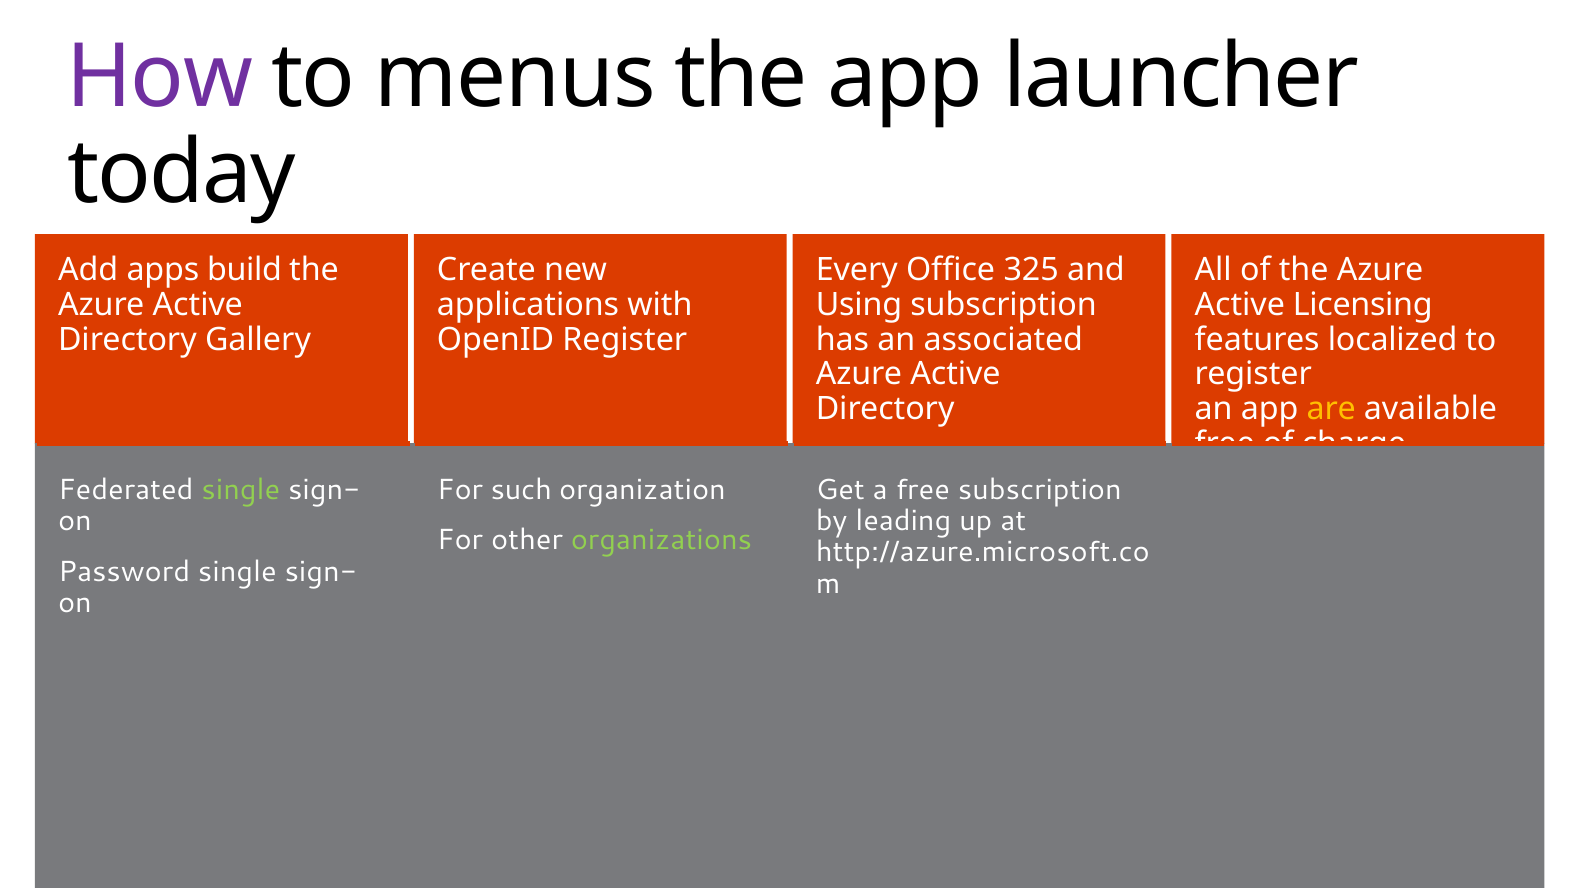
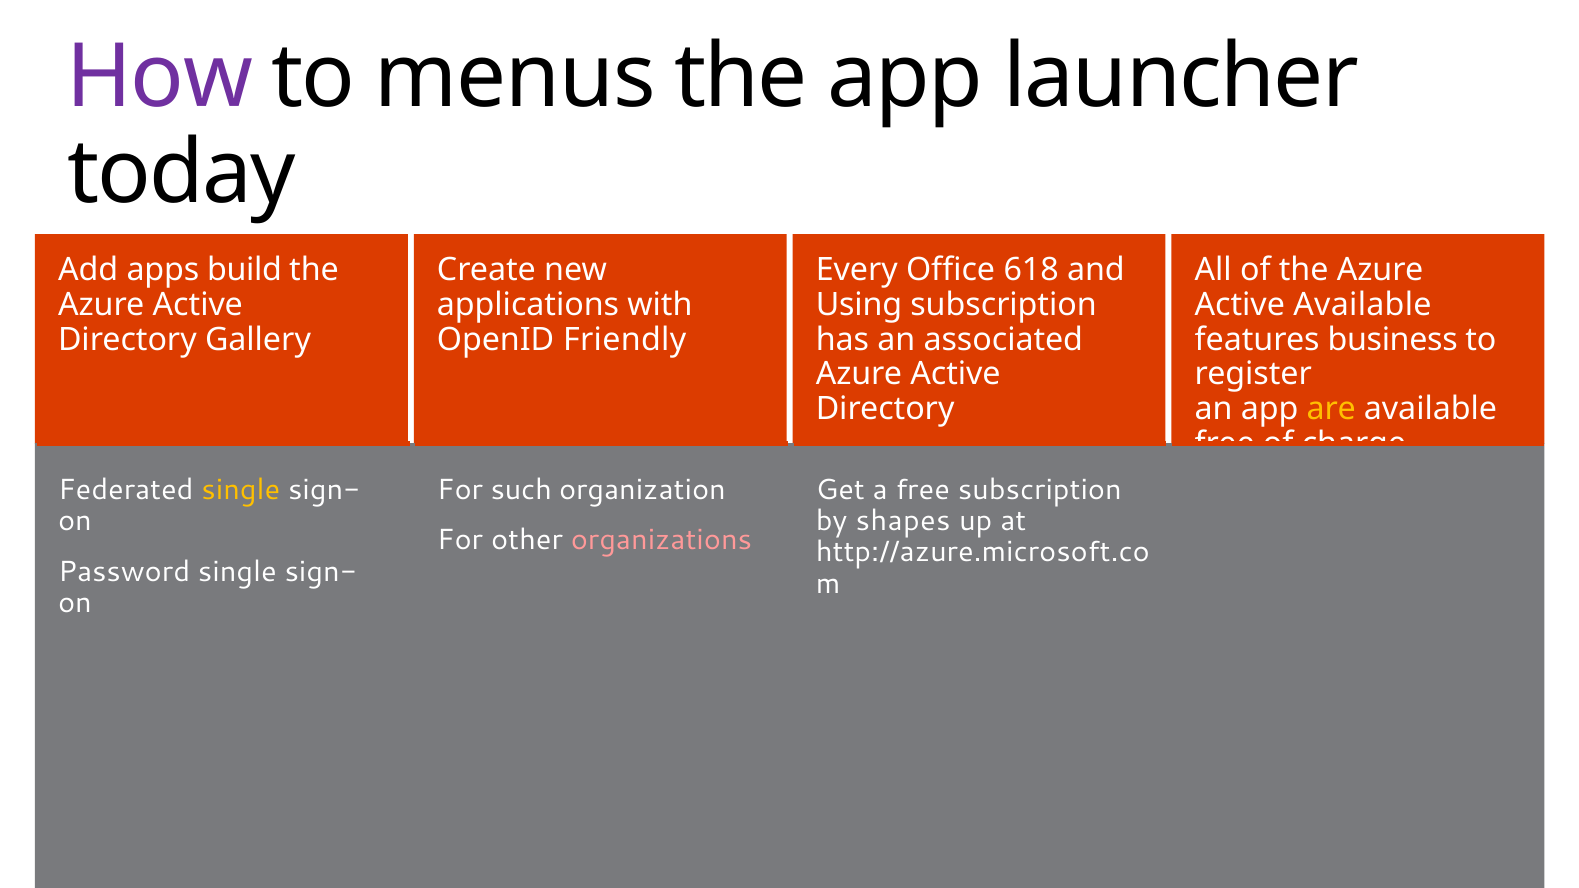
325: 325 -> 618 (1031, 270)
Active Licensing: Licensing -> Available (1362, 305)
OpenID Register: Register -> Friendly (625, 340)
localized: localized -> business (1393, 340)
single colour: light green -> yellow (241, 490)
leading: leading -> shapes (903, 521)
organizations colour: light green -> pink (661, 541)
